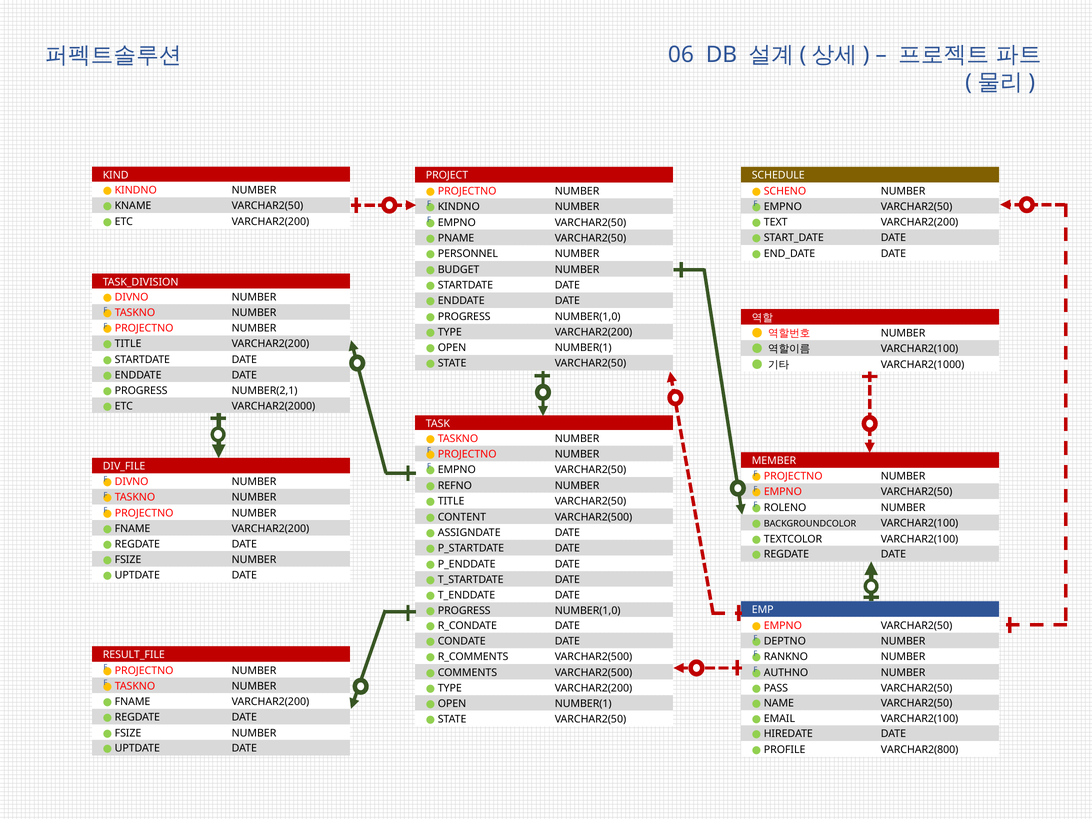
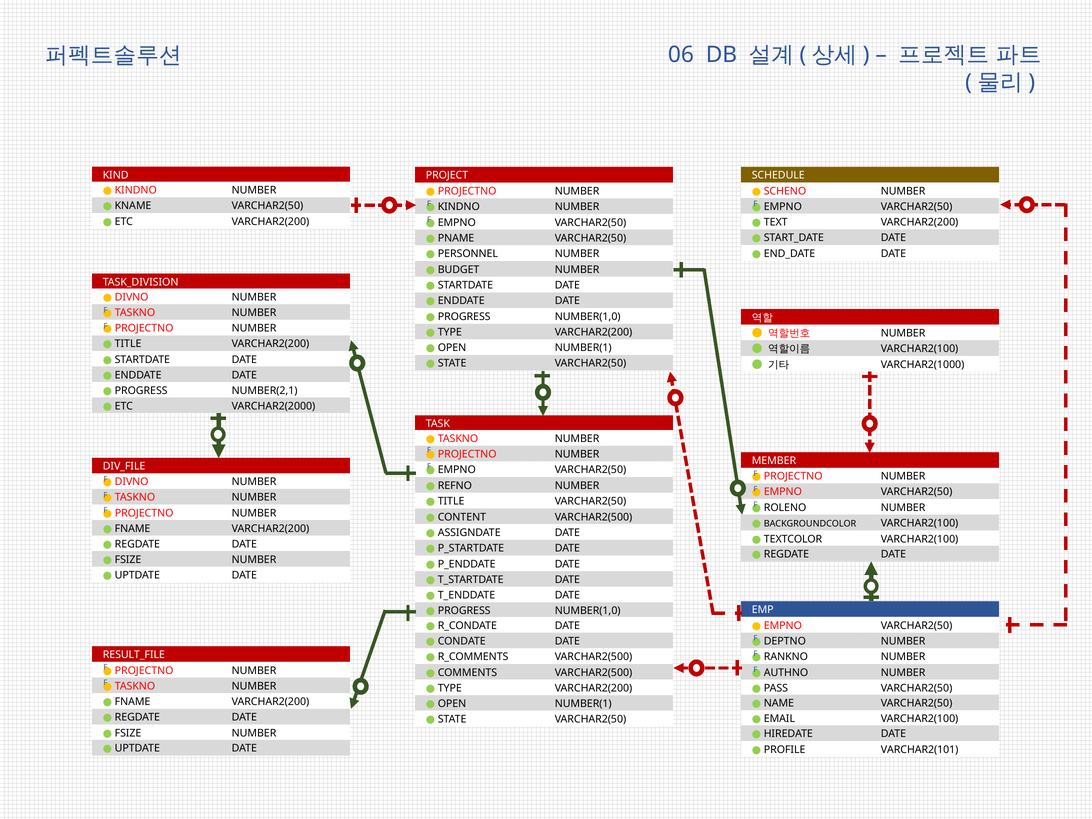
VARCHAR2(800: VARCHAR2(800 -> VARCHAR2(101 (920, 750)
